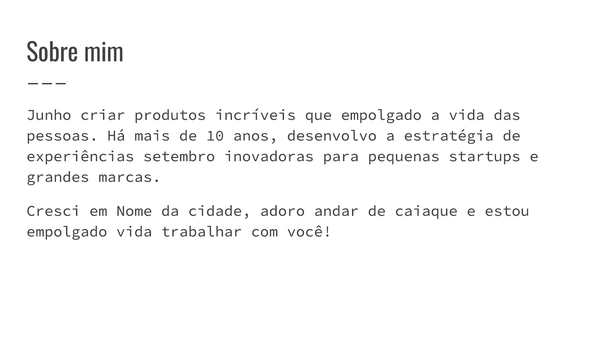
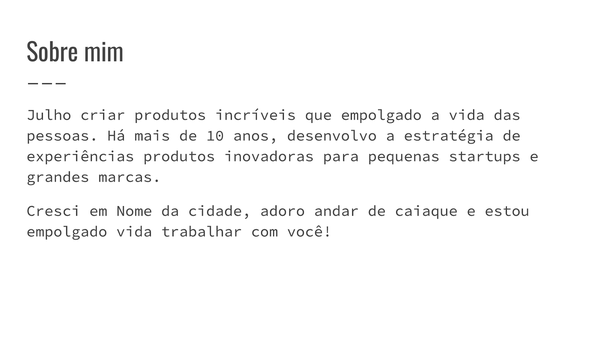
Junho: Junho -> Julho (49, 115)
experiências setembro: setembro -> produtos (179, 156)
